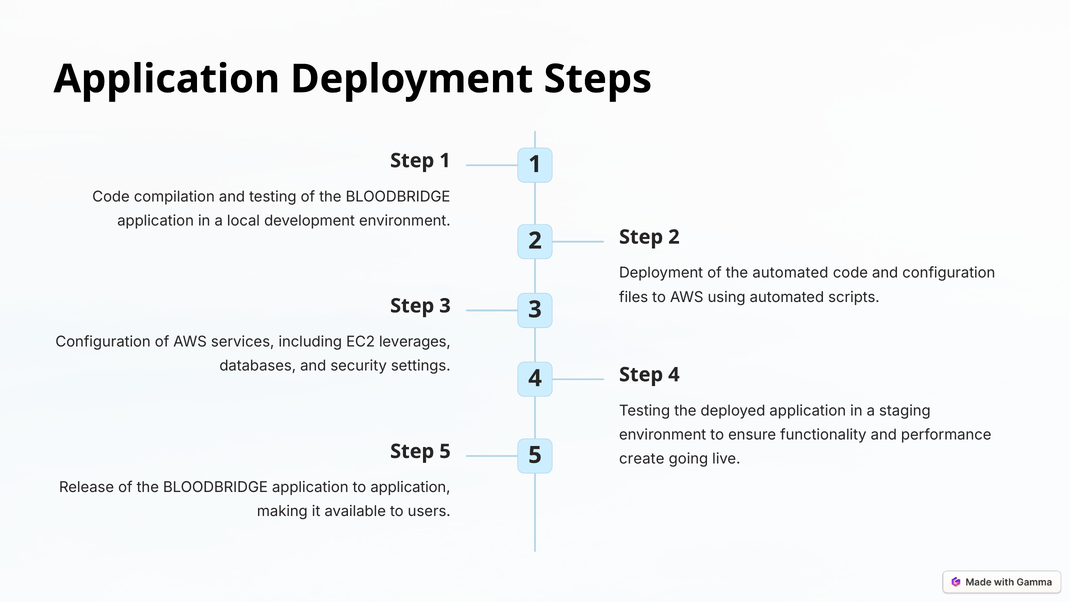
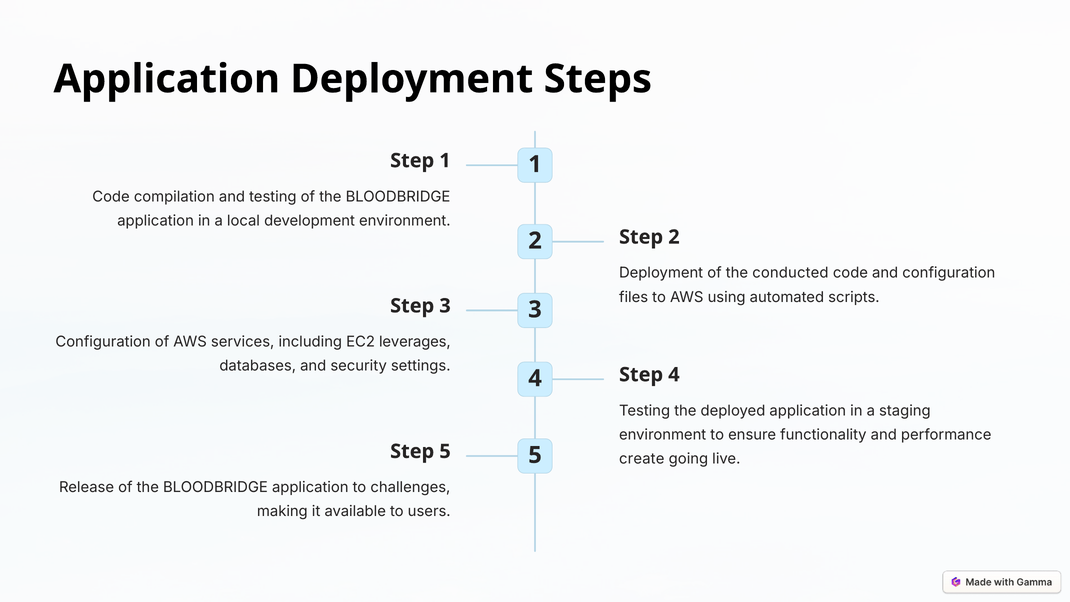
the automated: automated -> conducted (790, 273)
to application: application -> challenges (410, 487)
